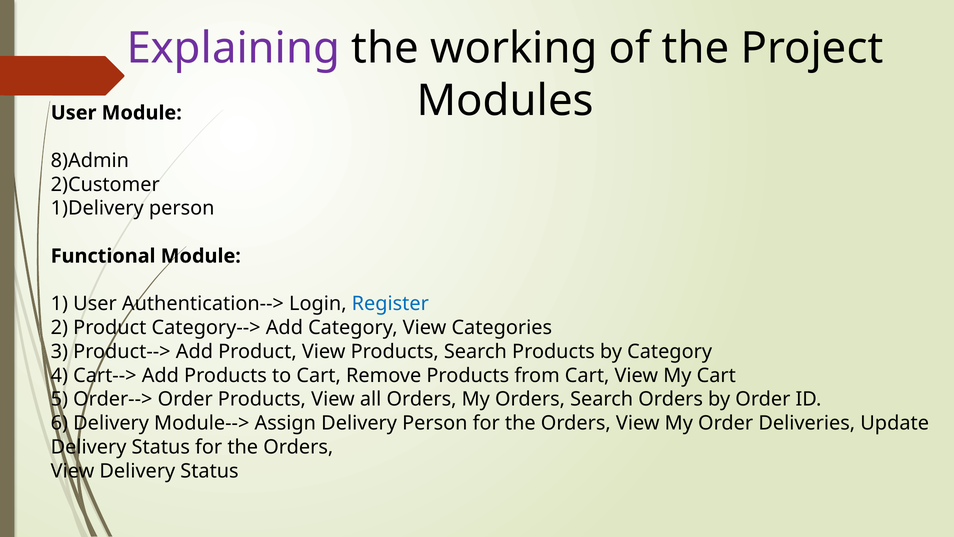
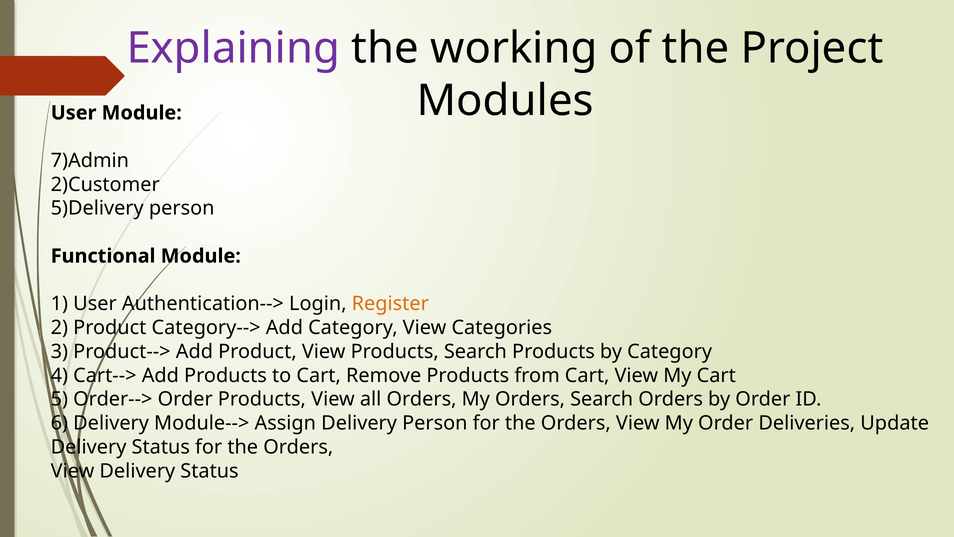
8)Admin: 8)Admin -> 7)Admin (90, 160)
1)Delivery: 1)Delivery -> 5)Delivery (97, 208)
Register colour: blue -> orange (390, 304)
